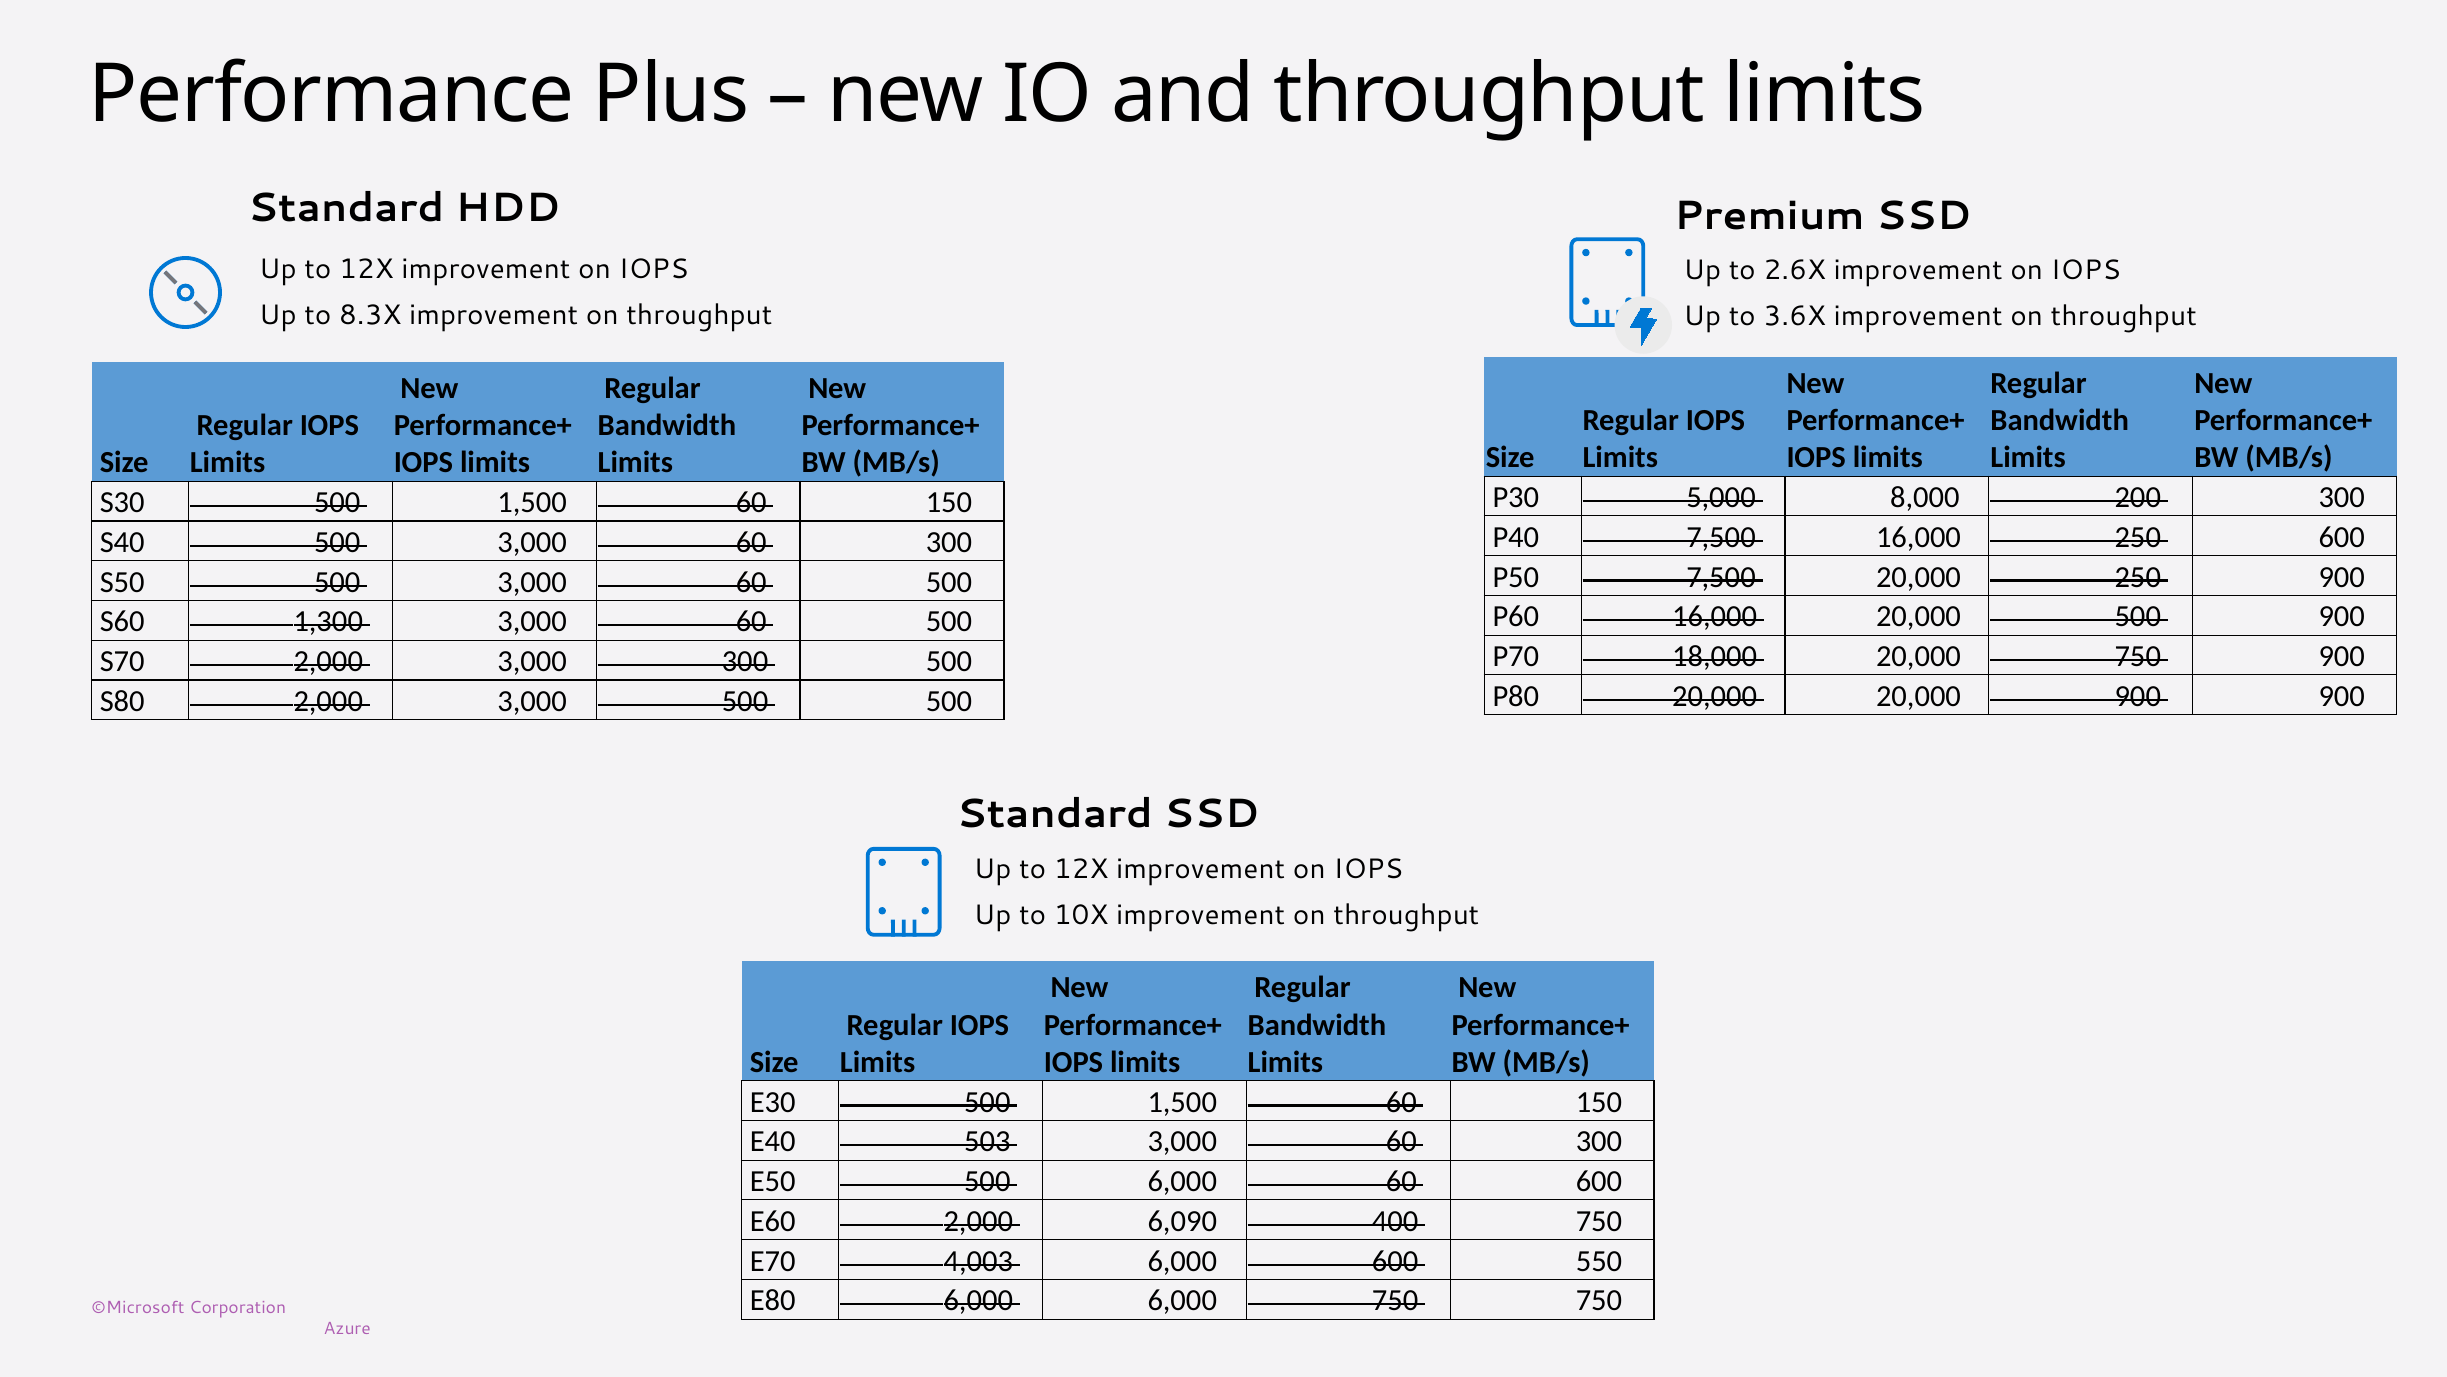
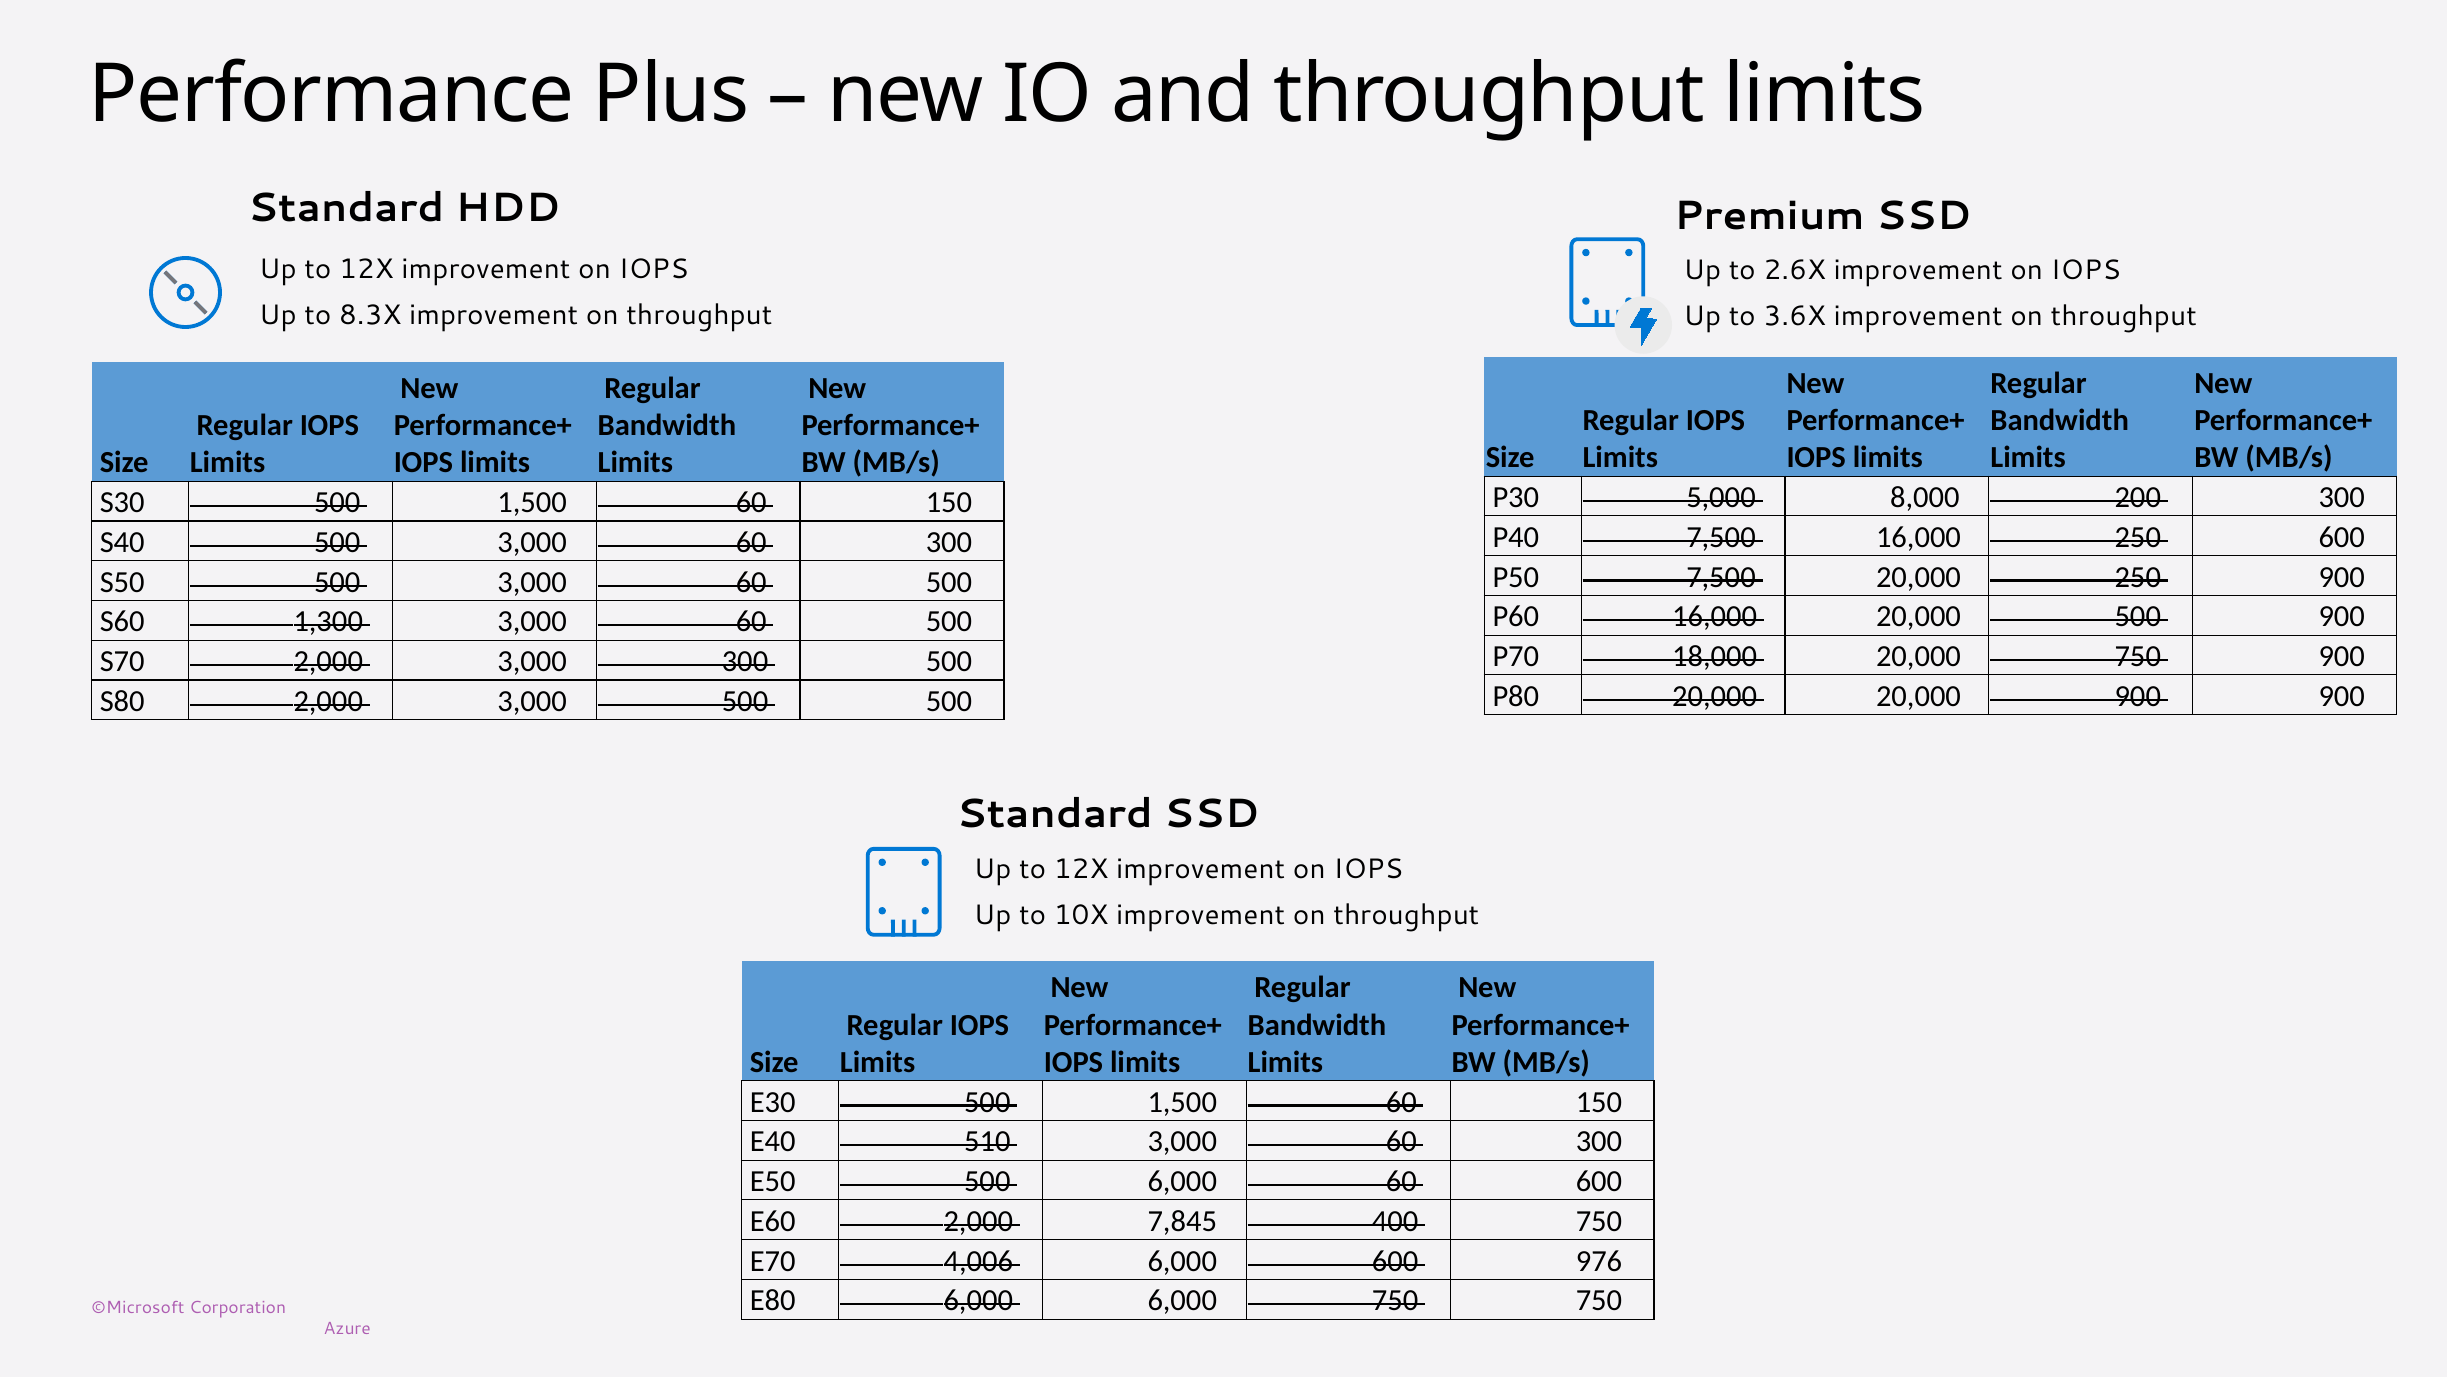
503: 503 -> 510 (987, 1141)
6,090: 6,090 -> 7,845 (1182, 1221)
4,003: 4,003 -> 4,006 (978, 1261)
550: 550 -> 976 (1599, 1261)
